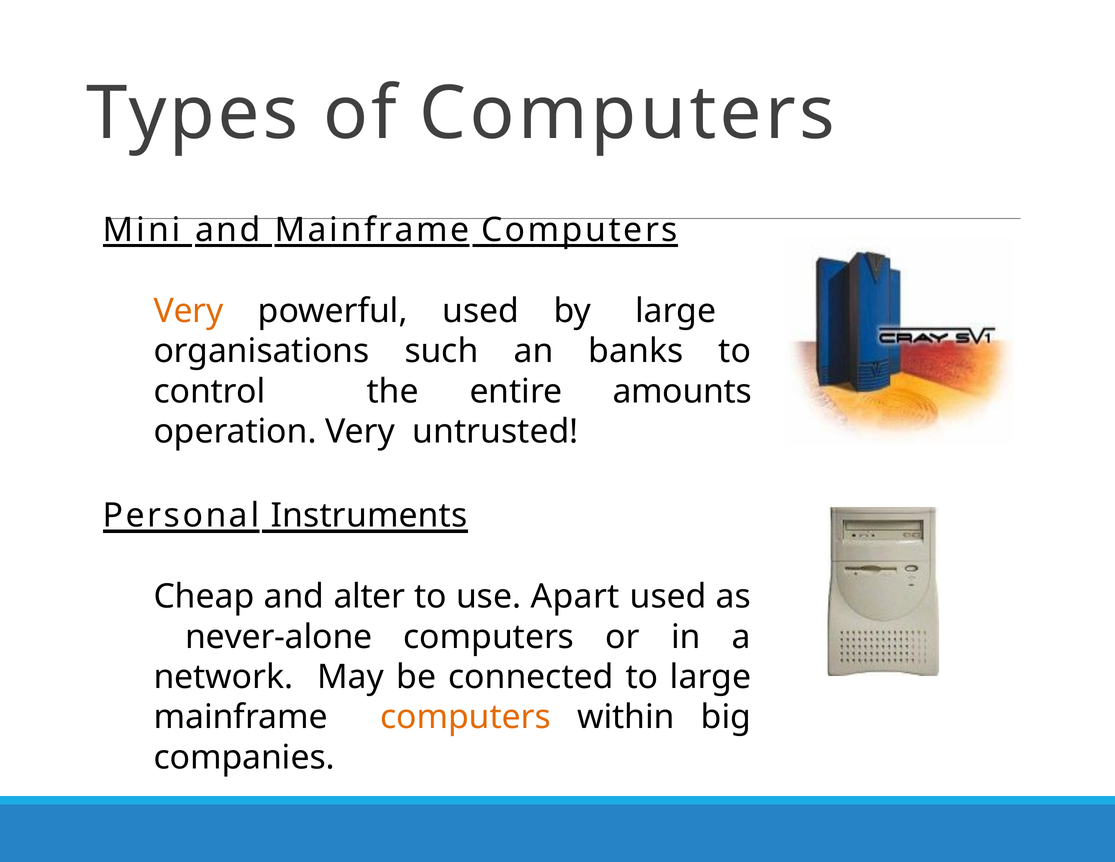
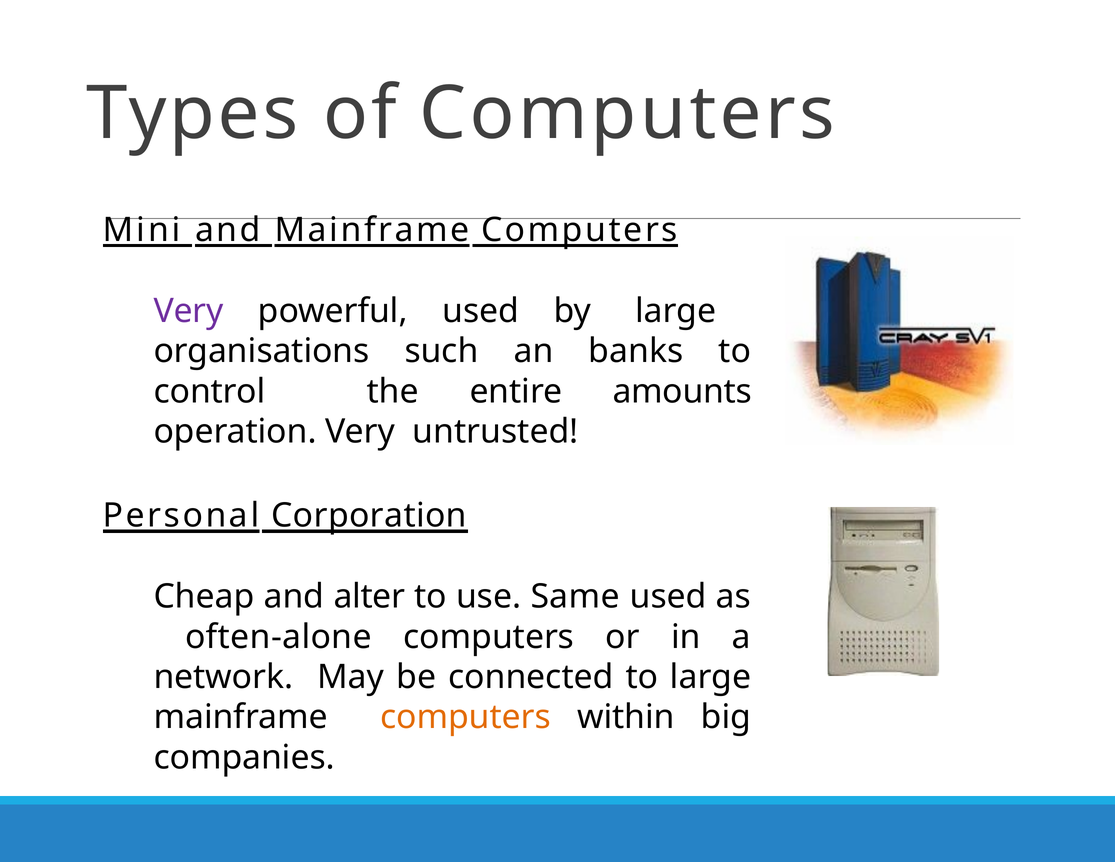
Very colour: orange -> purple (189, 311)
Instruments: Instruments -> Corporation (369, 515)
Apart: Apart -> Same (575, 596)
never-alone: never-alone -> often-alone (278, 637)
